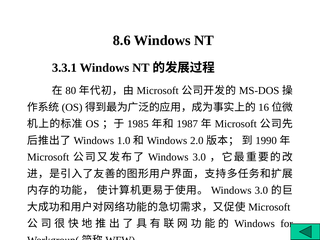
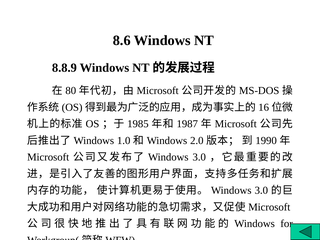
3.3.1: 3.3.1 -> 8.8.9 (64, 68)
